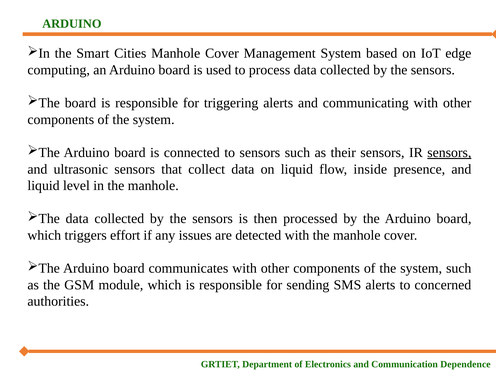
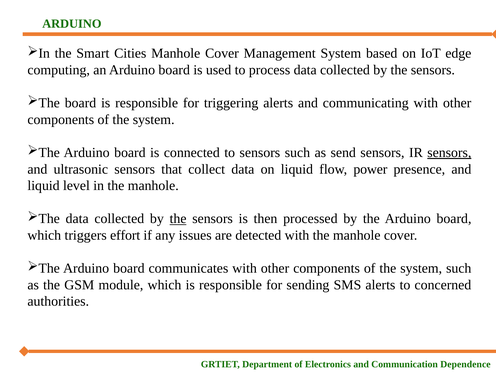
their: their -> send (343, 153)
inside: inside -> power (370, 169)
the underline: none -> present (178, 219)
